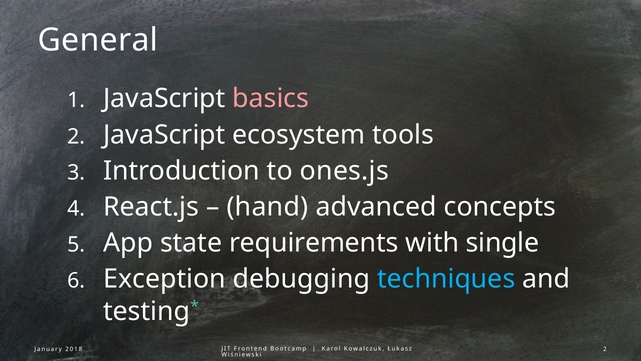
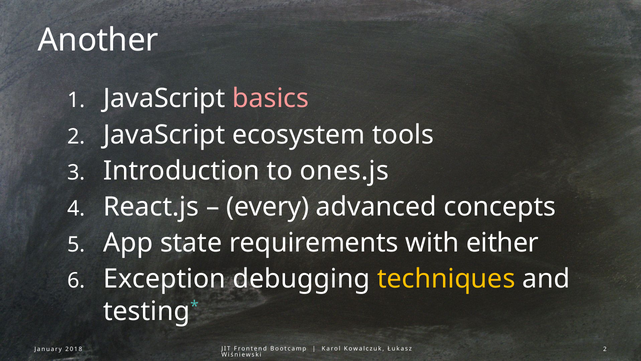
General: General -> Another (98, 40)
hand: hand -> every (268, 207)
single: single -> either (503, 243)
techniques colour: light blue -> yellow (446, 279)
